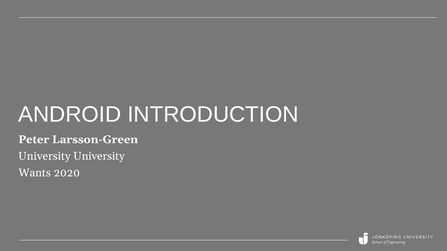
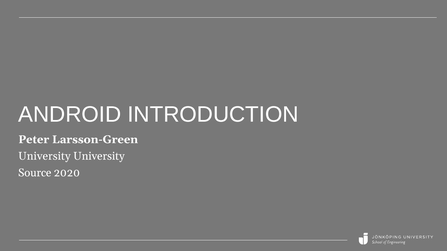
Wants: Wants -> Source (35, 173)
